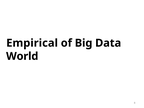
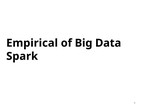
World: World -> Spark (22, 56)
